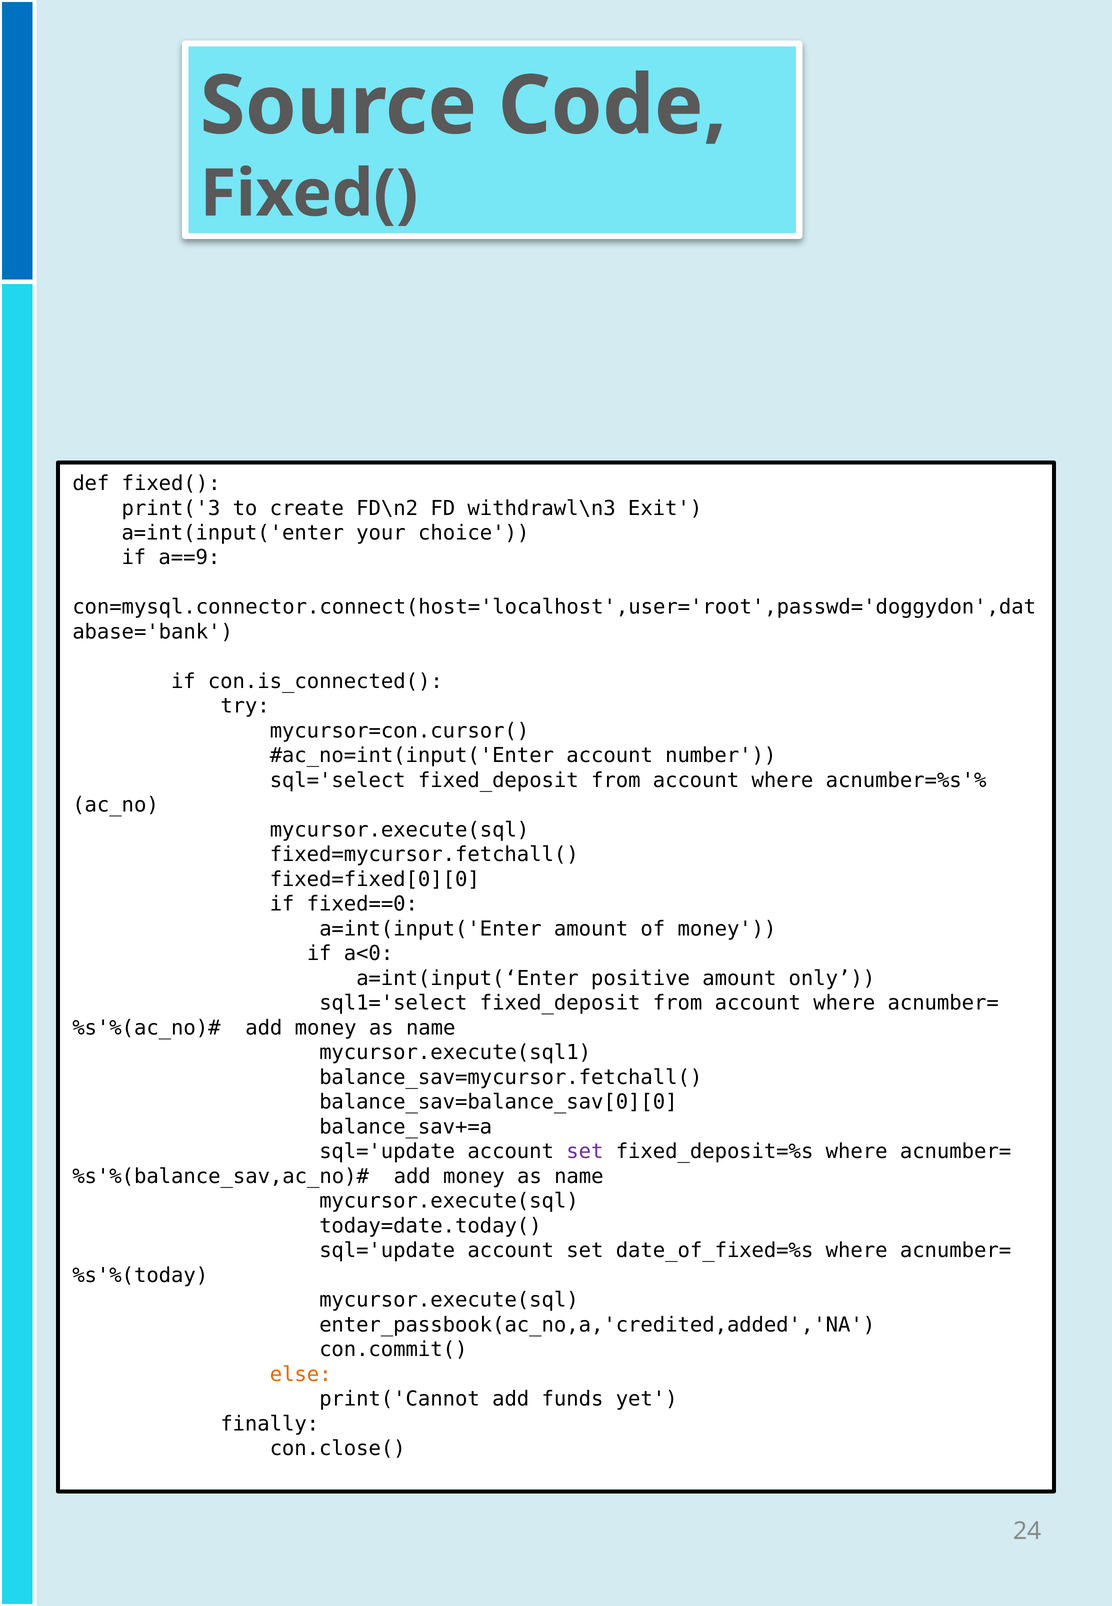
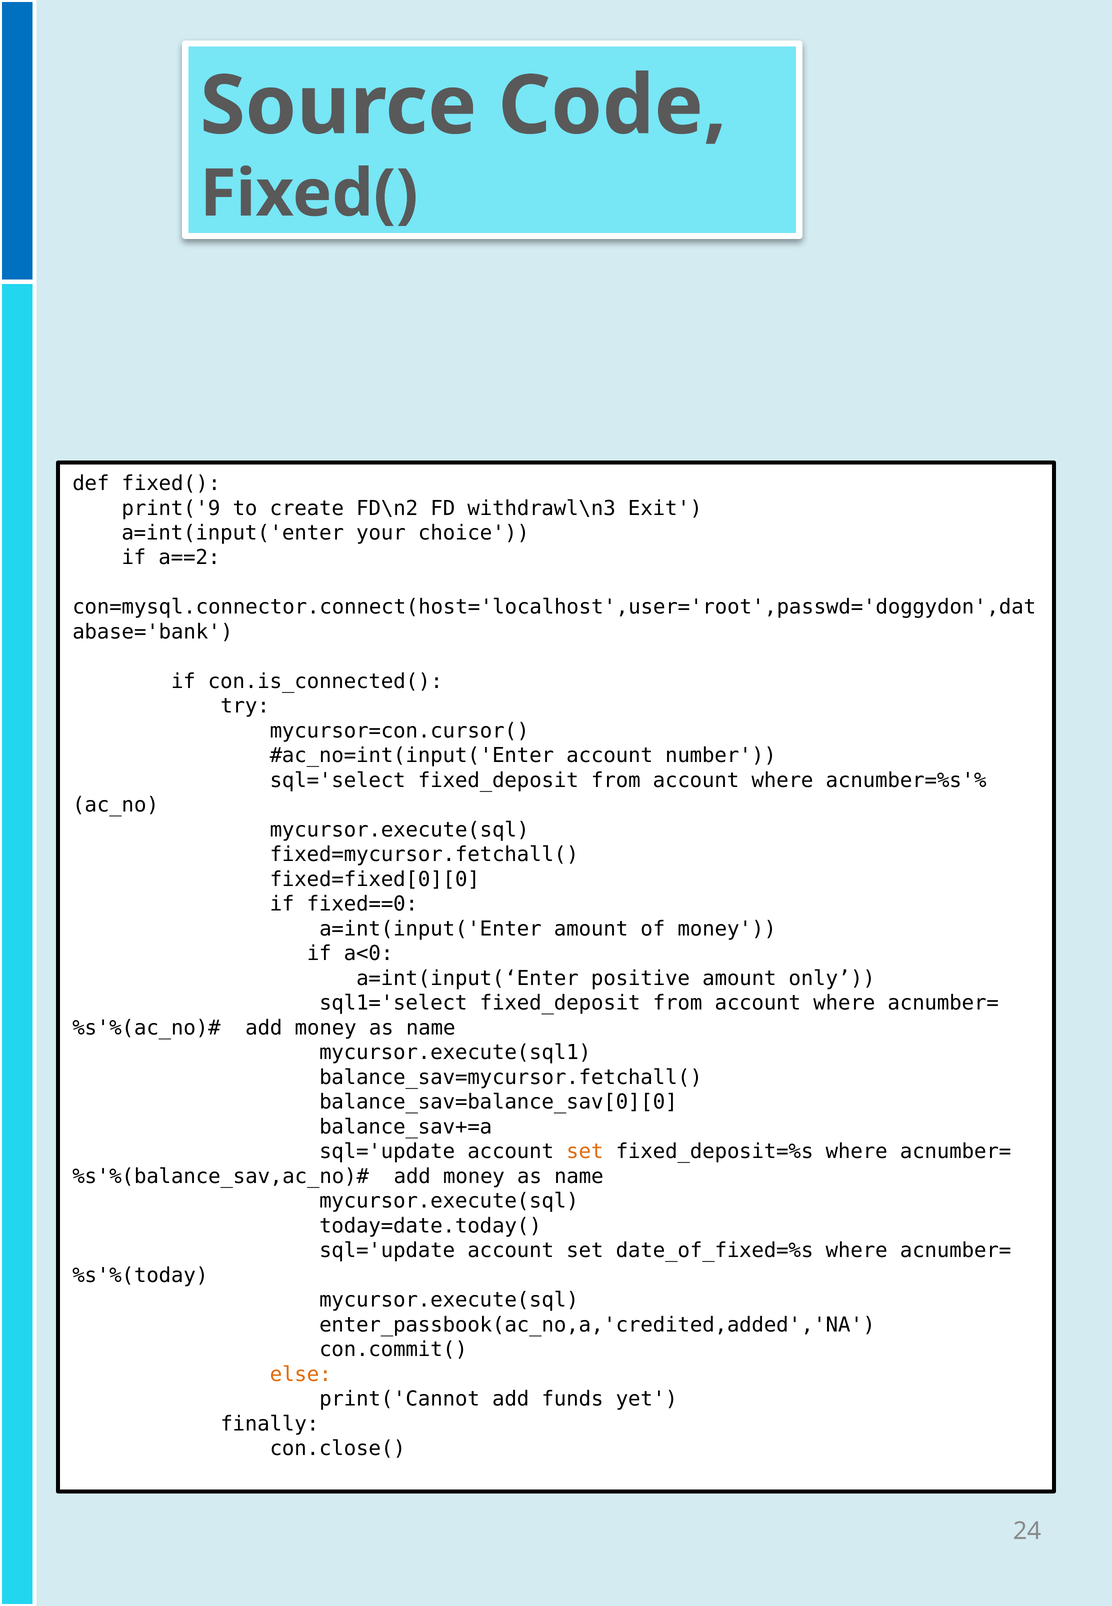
print('3: print('3 -> print('9 (171, 508)
a==9: a==9 -> a==2 (189, 558)
set colour: purple -> orange (585, 1152)
